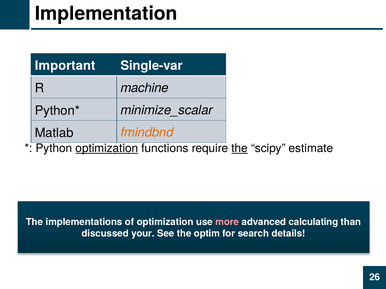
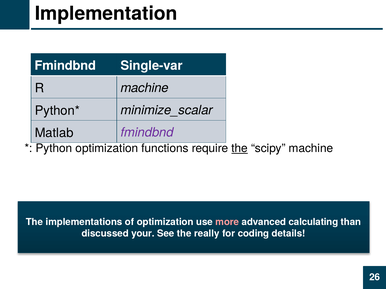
Important: Important -> Fmindbnd (65, 66)
fmindbnd colour: orange -> purple (147, 133)
optimization underline: present -> none (107, 149)
scipy estimate: estimate -> machine (311, 149)
optim: optim -> really (207, 234)
search: search -> coding (253, 234)
